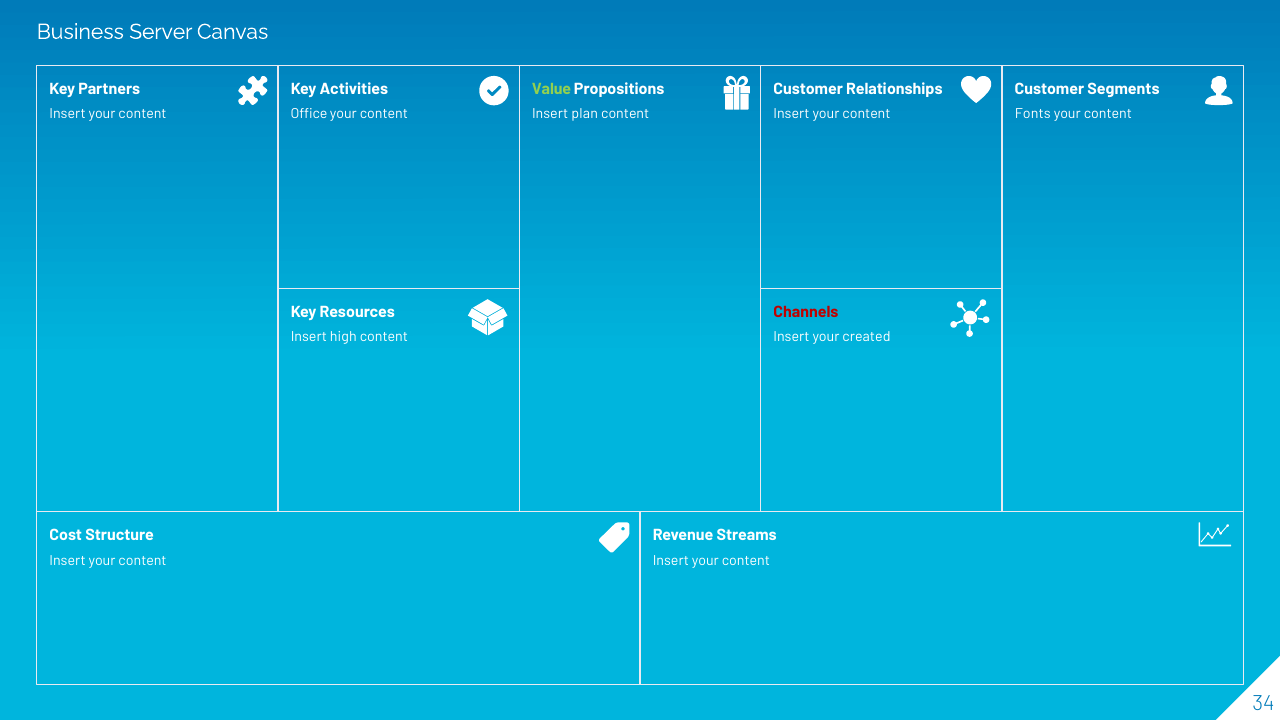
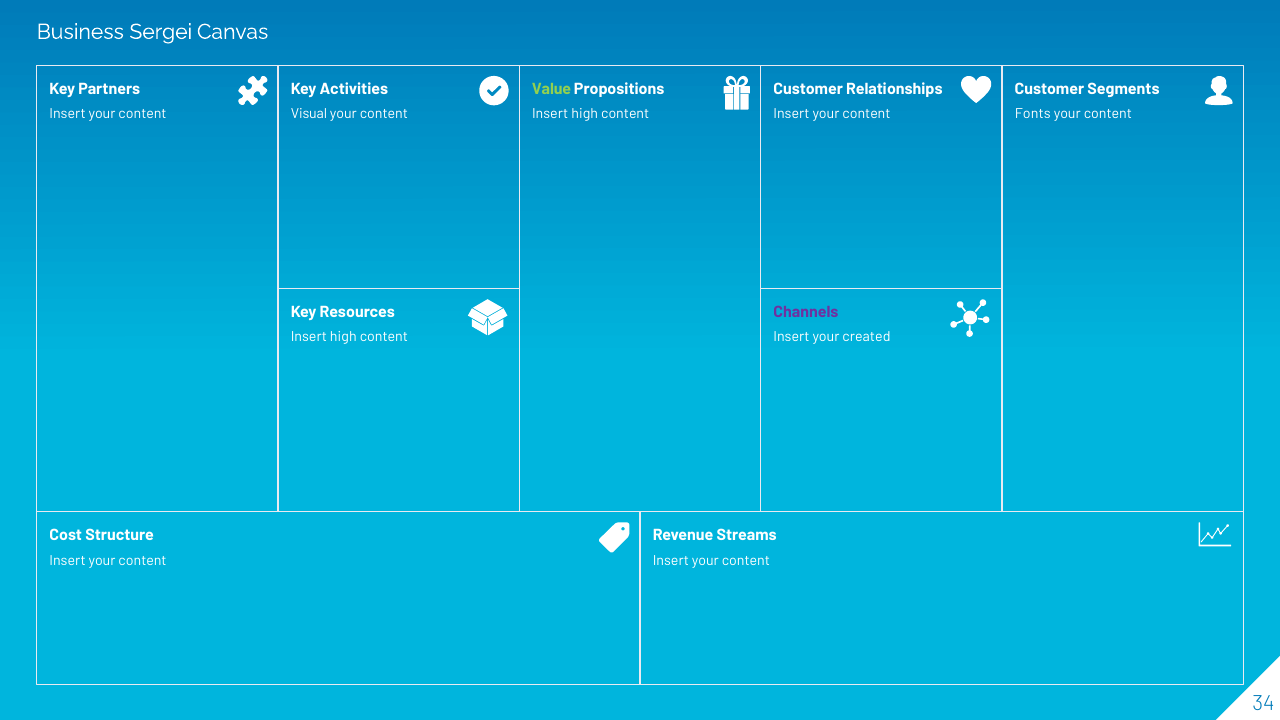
Server: Server -> Sergei (161, 32)
Office: Office -> Visual (309, 114)
plan: plan -> high (585, 114)
Channels colour: red -> purple (806, 312)
